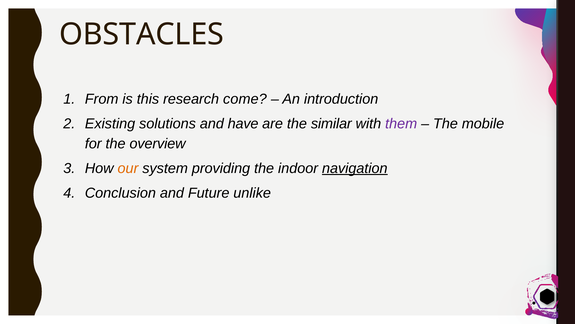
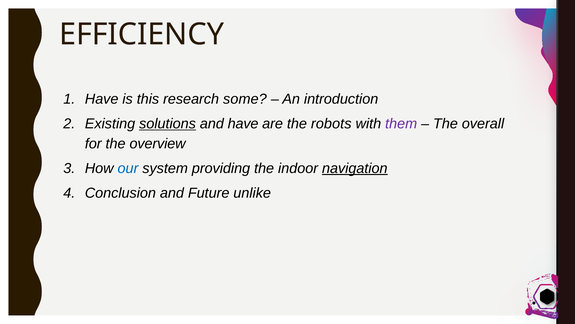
OBSTACLES: OBSTACLES -> EFFICIENCY (142, 34)
From: From -> Have (102, 99)
come: come -> some (245, 99)
solutions underline: none -> present (168, 124)
similar: similar -> robots (331, 124)
mobile: mobile -> overall (483, 124)
our colour: orange -> blue (128, 168)
